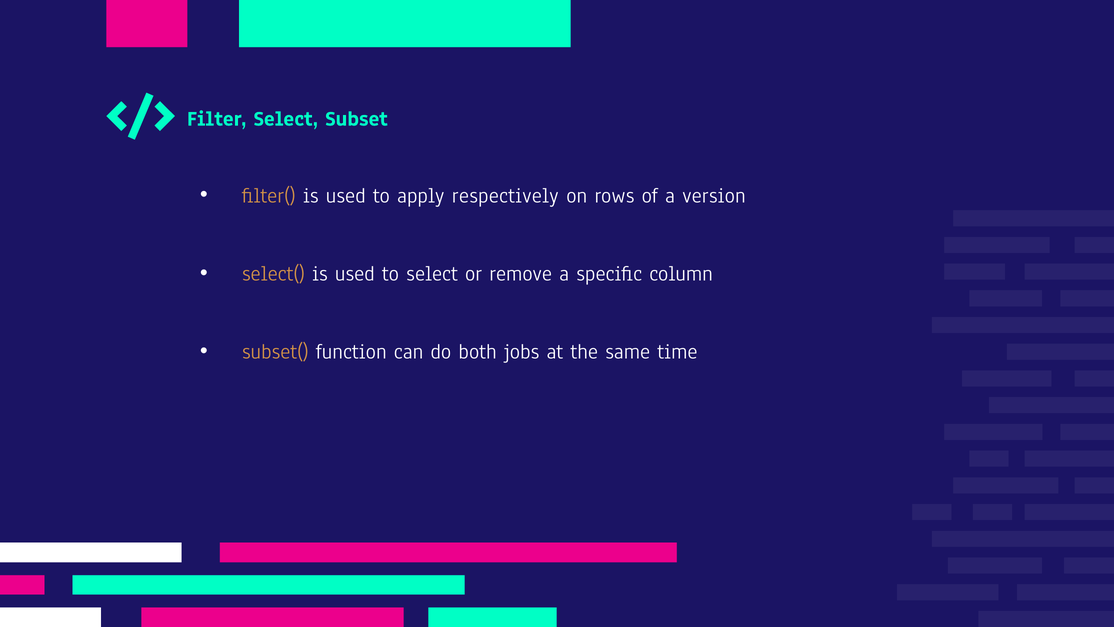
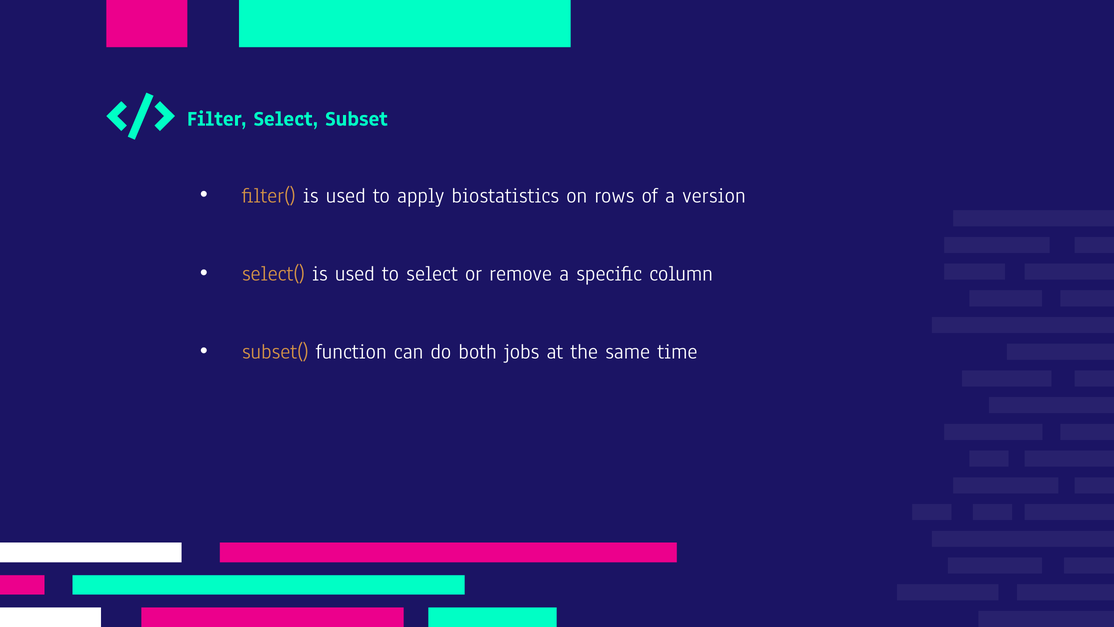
respectively: respectively -> biostatistics (505, 195)
